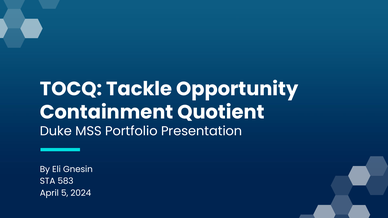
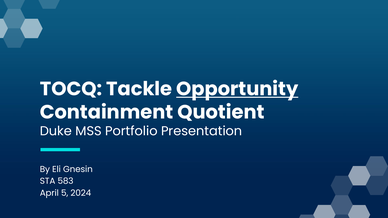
Opportunity underline: none -> present (237, 89)
